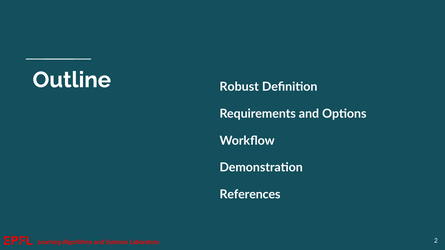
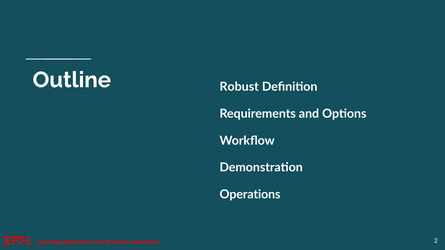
References: References -> Operations (250, 195)
